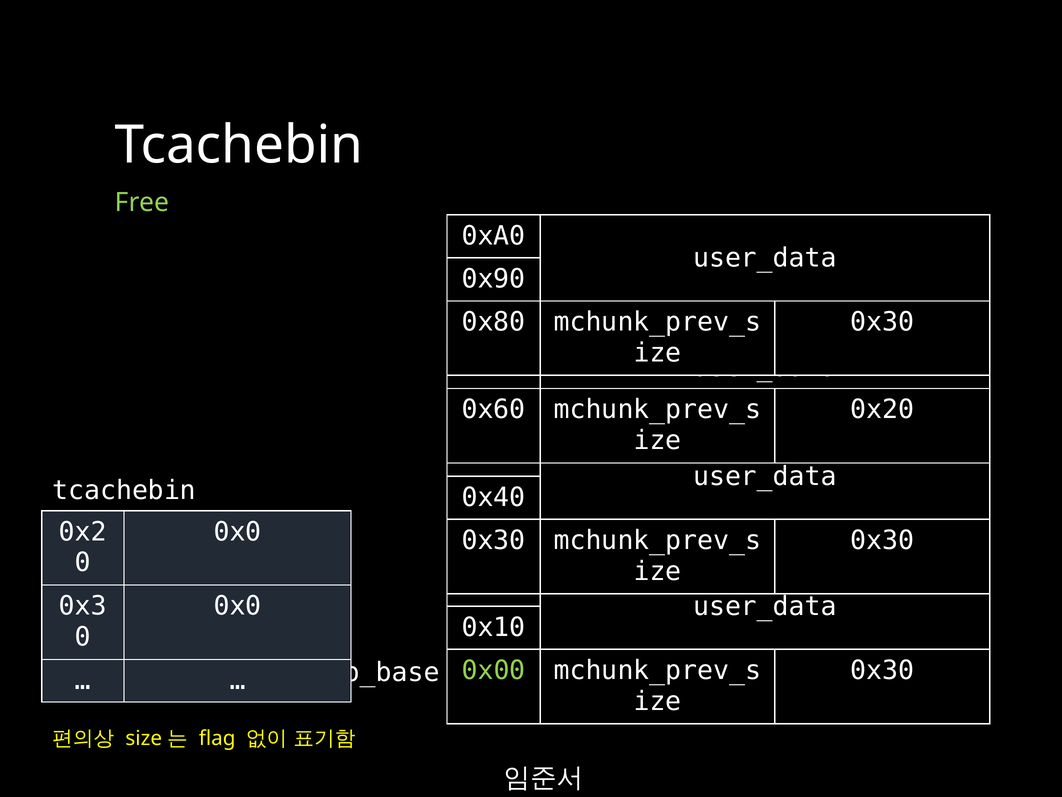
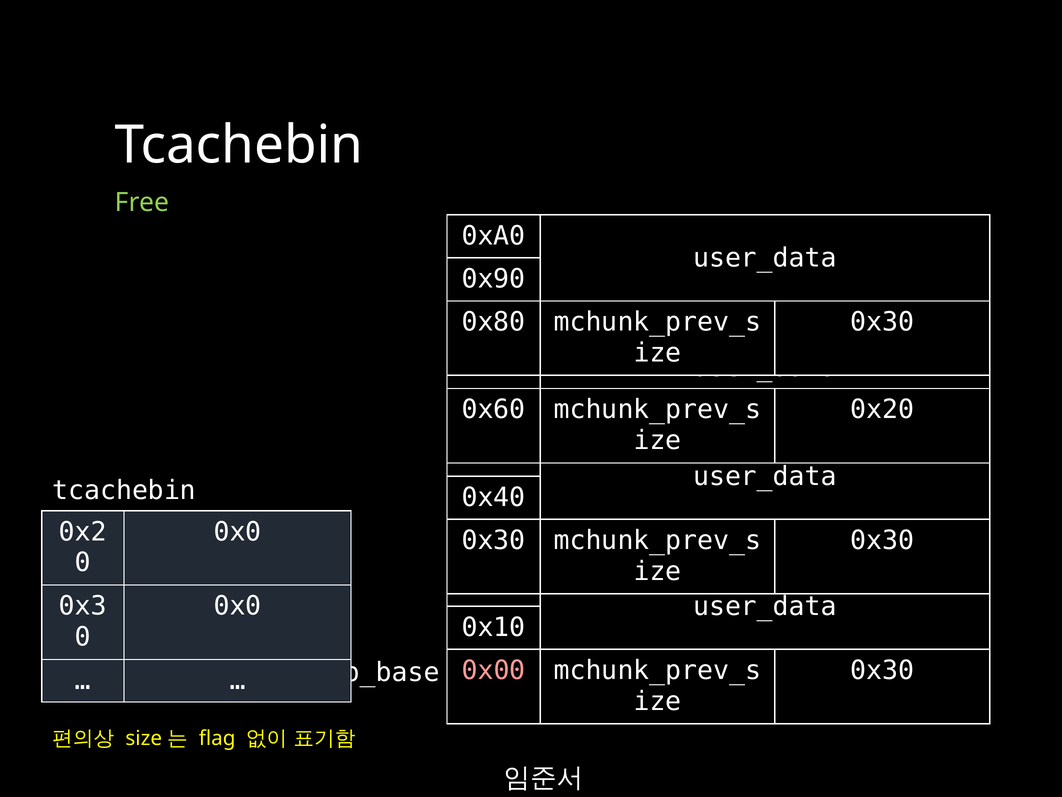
0x00 colour: light green -> pink (494, 670)
